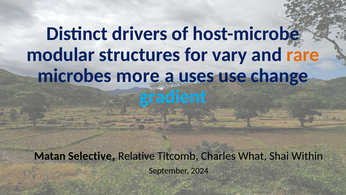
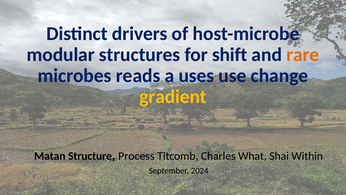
vary: vary -> shift (230, 55)
more: more -> reads (138, 76)
gradient colour: light blue -> yellow (173, 97)
Selective: Selective -> Structure (90, 156)
Relative: Relative -> Process (136, 156)
